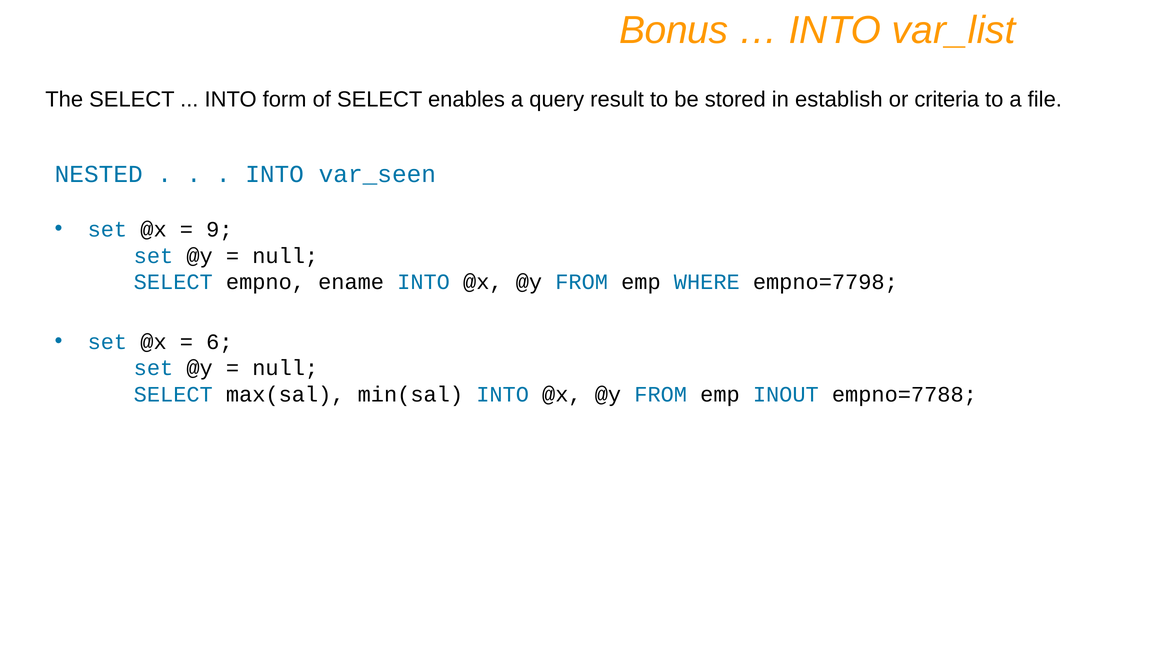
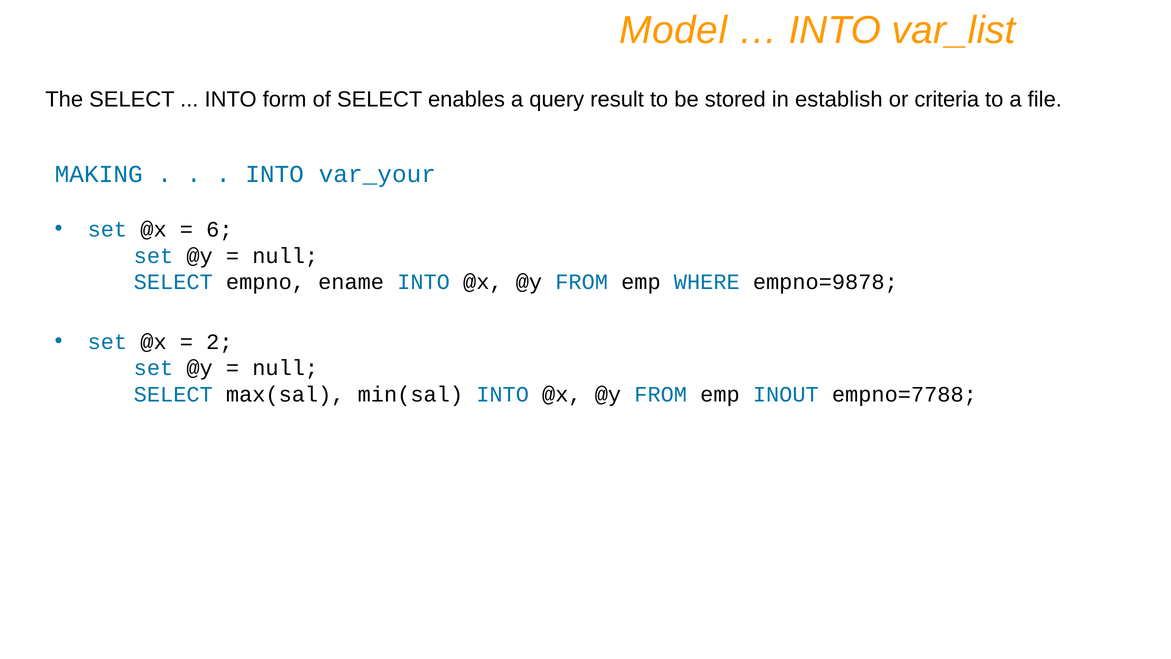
Bonus: Bonus -> Model (673, 30)
NESTED: NESTED -> MAKING (99, 174)
var_seen: var_seen -> var_your (377, 174)
9: 9 -> 6 (219, 229)
empno=7798: empno=7798 -> empno=9878 (825, 282)
6: 6 -> 2 (219, 342)
